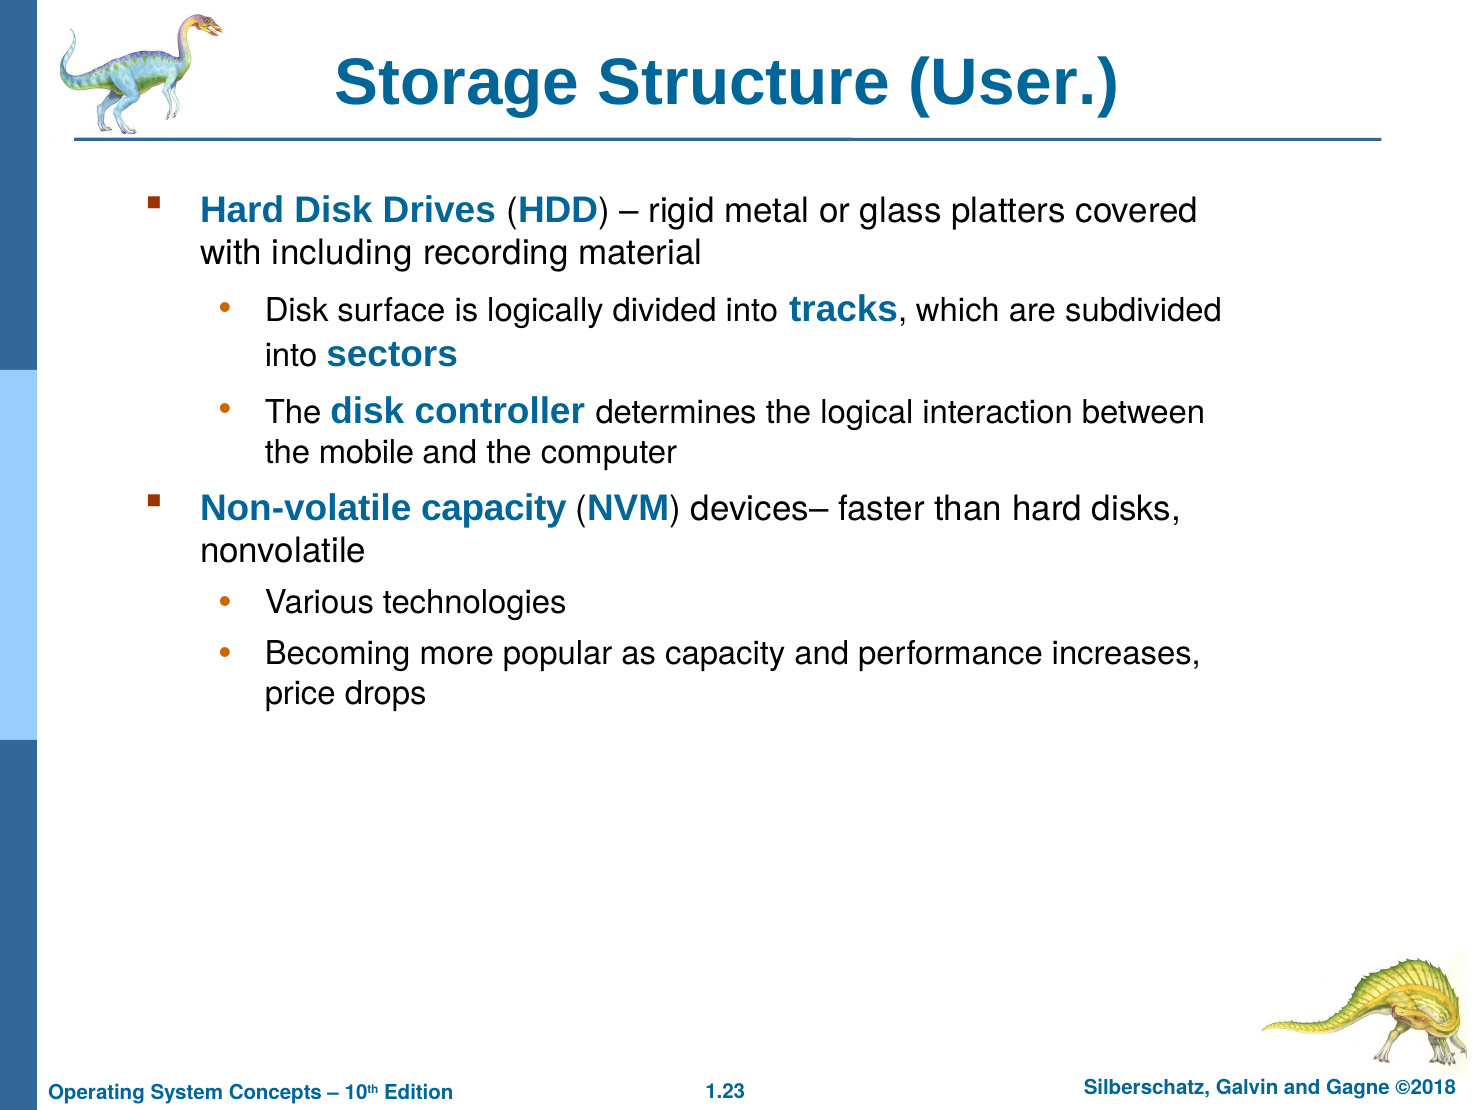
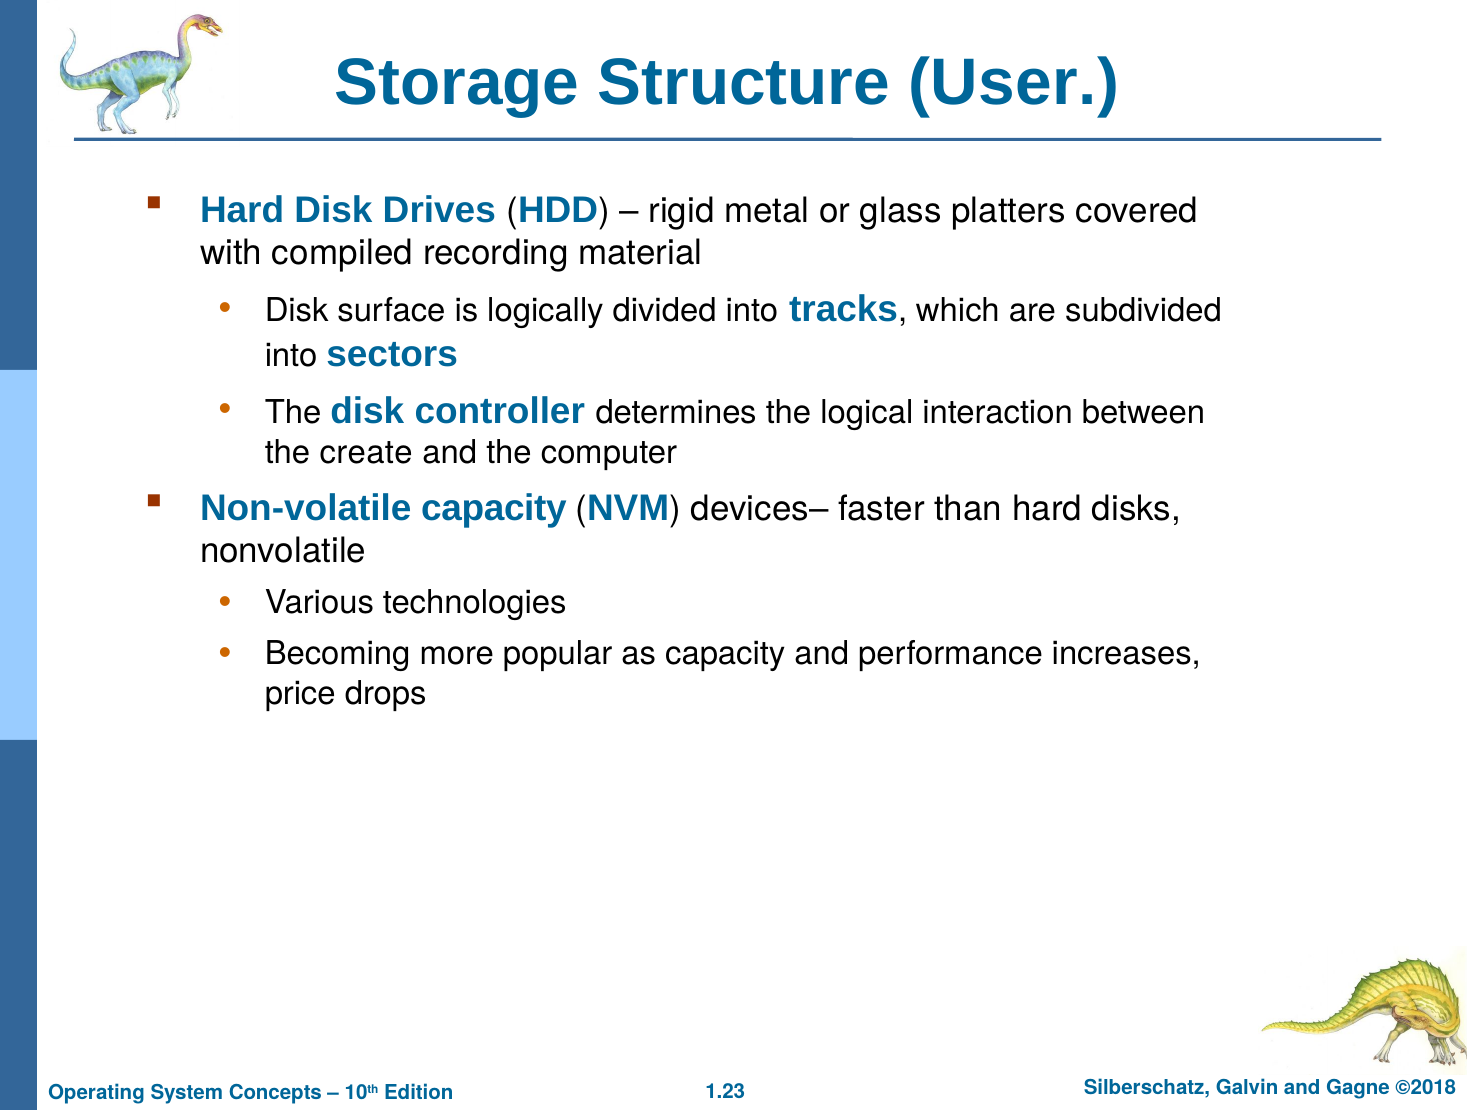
including: including -> compiled (342, 253)
mobile: mobile -> create (366, 453)
